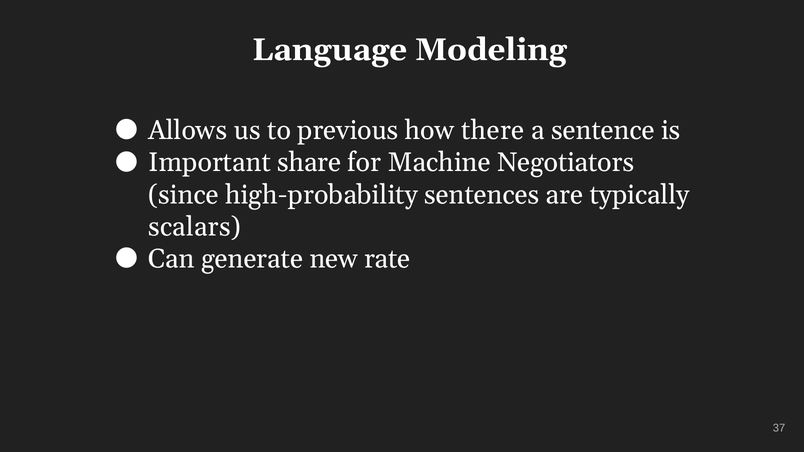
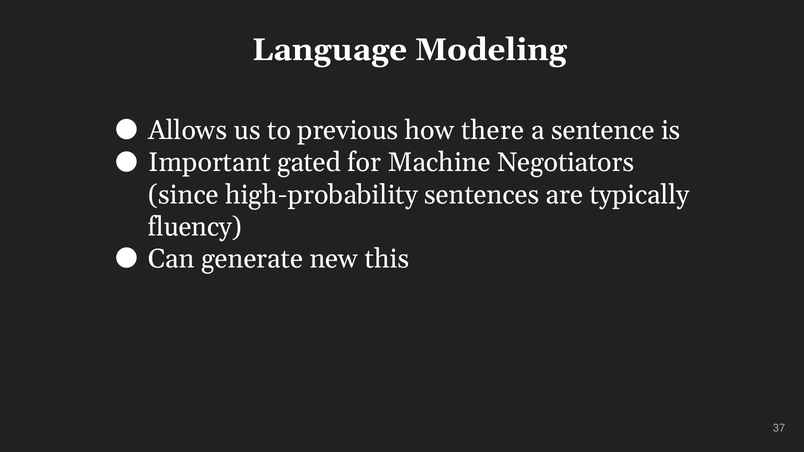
share: share -> gated (309, 163)
scalars: scalars -> fluency (195, 227)
rate: rate -> this (387, 259)
